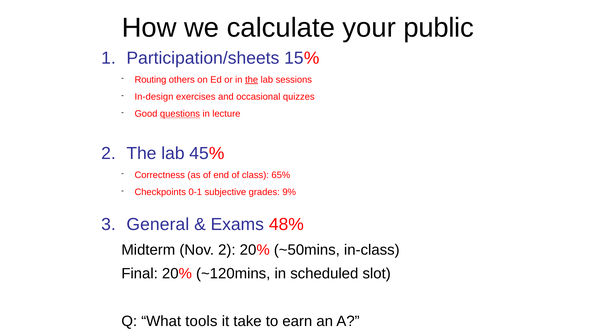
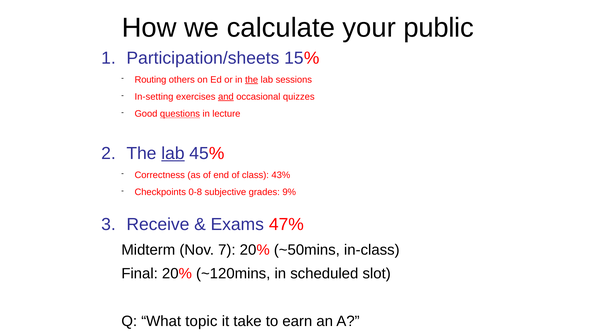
In-design: In-design -> In-setting (154, 97)
and underline: none -> present (226, 97)
lab underline: none -> present (173, 154)
65%: 65% -> 43% (281, 175)
0-1: 0-1 -> 0-8 (195, 192)
General: General -> Receive (158, 225)
48%: 48% -> 47% (286, 225)
Nov 2: 2 -> 7 (227, 250)
tools: tools -> topic (201, 322)
